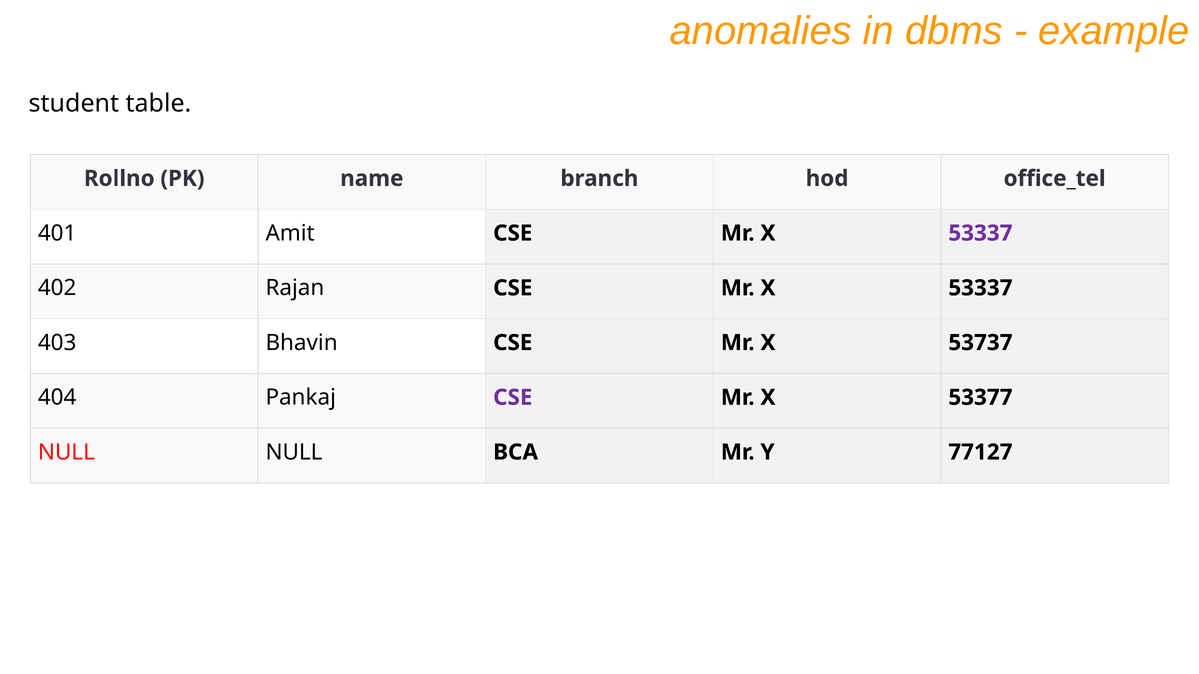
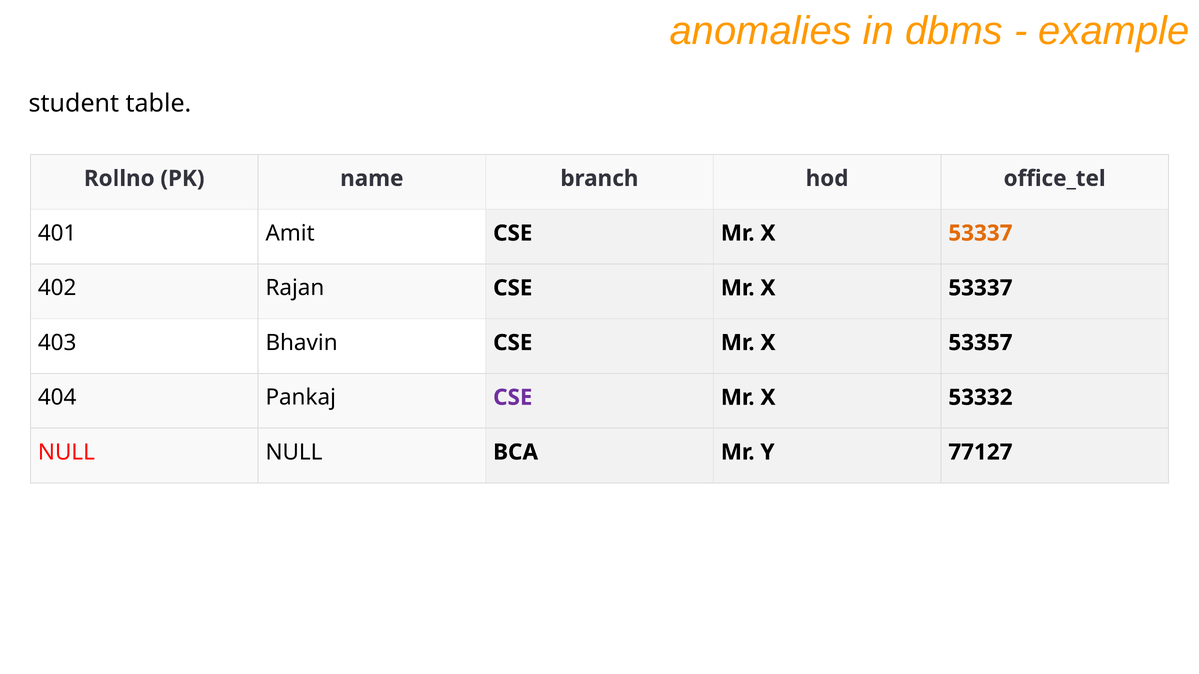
53337 colour: purple -> orange (980, 233)
53737: 53737 -> 53357 (980, 343)
53377: 53377 -> 53332 (980, 398)
